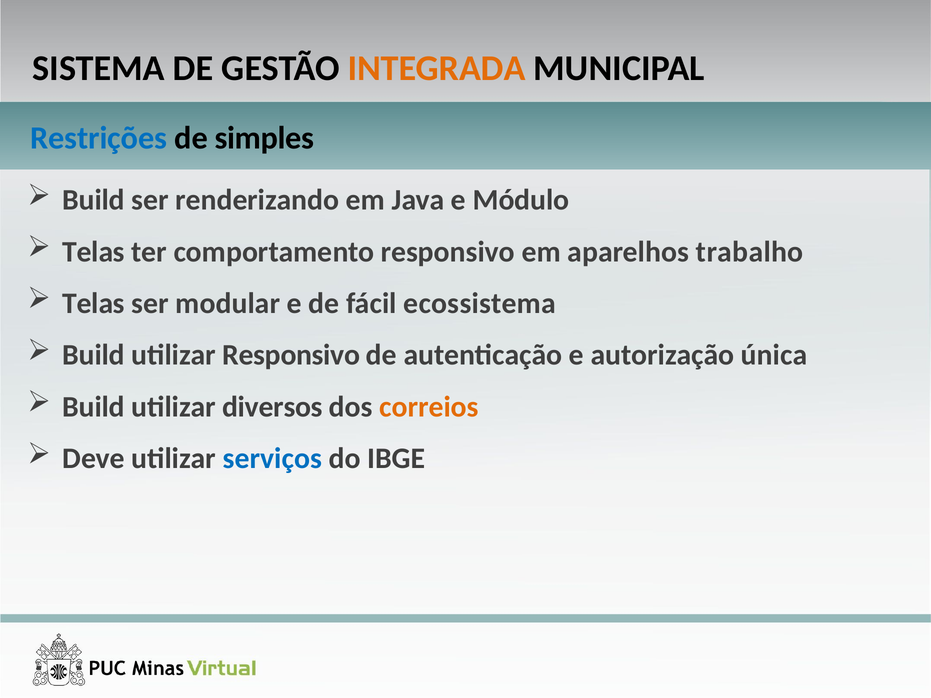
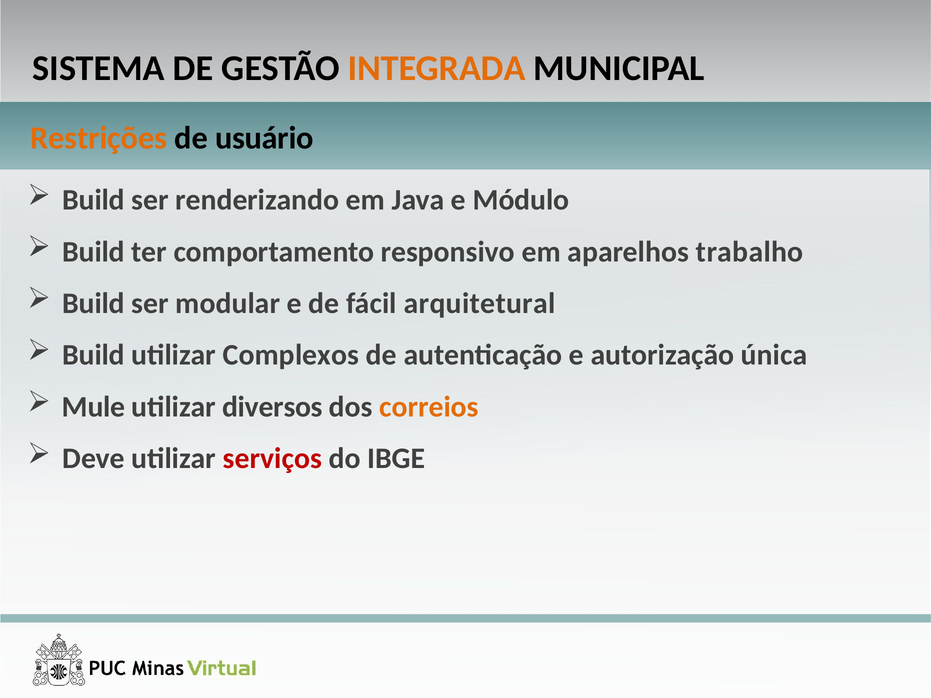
Restrições colour: blue -> orange (99, 138)
simples: simples -> usuário (264, 138)
Telas: Telas -> Build (94, 252)
Telas: Telas -> Build (94, 304)
ecossistema: ecossistema -> arquitetural (480, 304)
utilizar Responsivo: Responsivo -> Complexos (291, 355)
Build: Build -> Mule (94, 407)
serviços colour: blue -> red (272, 459)
